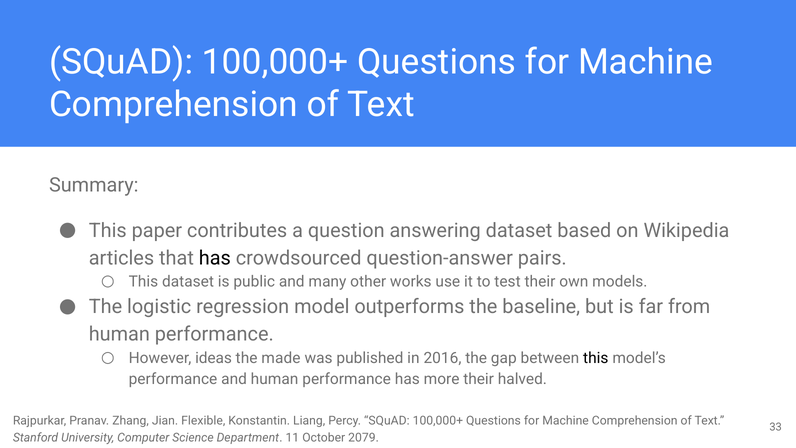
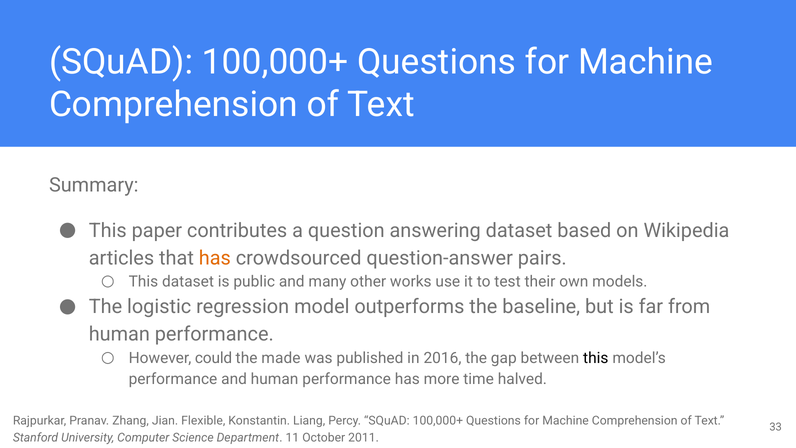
has colour: black -> orange (215, 258)
ideas: ideas -> could (214, 358)
more their: their -> time (479, 379)
2079: 2079 -> 2011 (364, 437)
